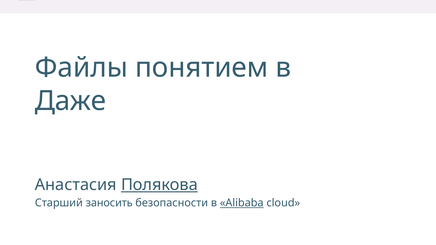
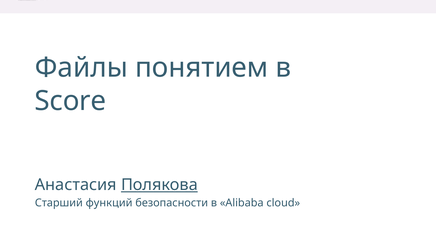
Даже: Даже -> Score (70, 101)
заносить: заносить -> функций (109, 203)
Alibaba underline: present -> none (242, 203)
